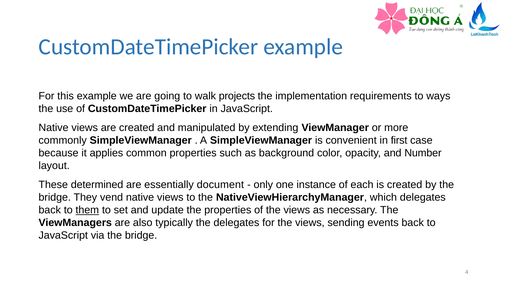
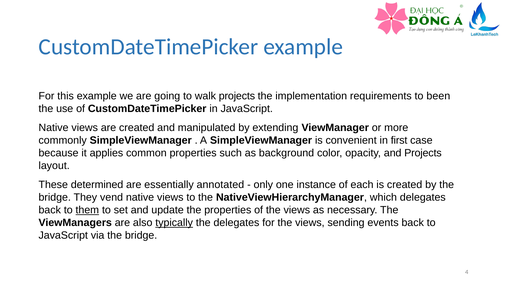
ways: ways -> been (438, 96)
and Number: Number -> Projects (423, 153)
document: document -> annotated (220, 185)
typically underline: none -> present (174, 223)
